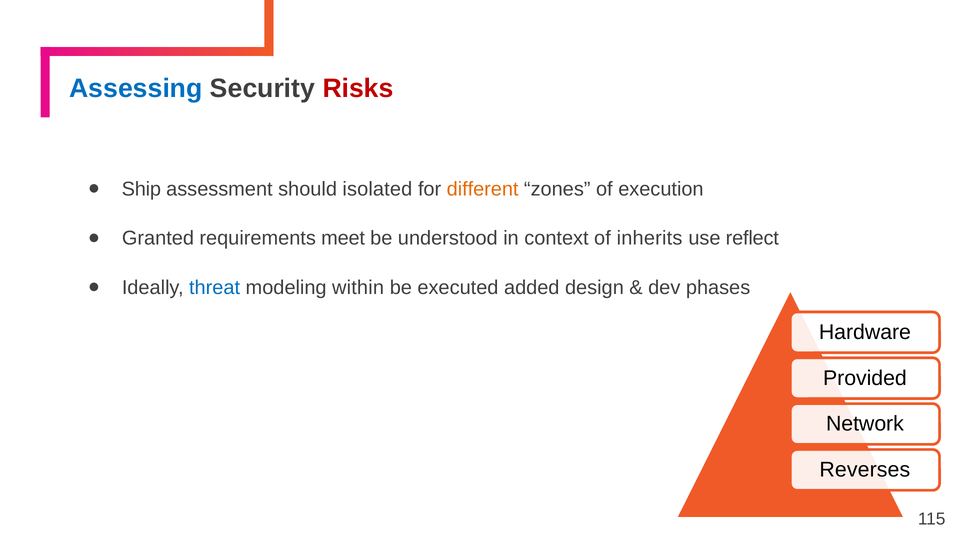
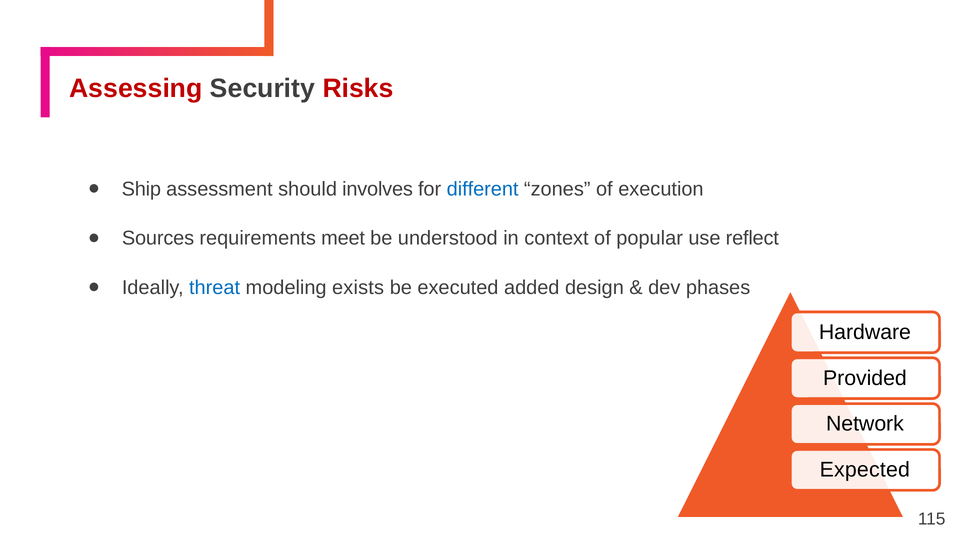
Assessing colour: blue -> red (136, 89)
isolated: isolated -> involves (378, 189)
different colour: orange -> blue (483, 189)
Granted: Granted -> Sources (158, 238)
inherits: inherits -> popular (650, 238)
within: within -> exists (358, 288)
Reverses: Reverses -> Expected (865, 470)
